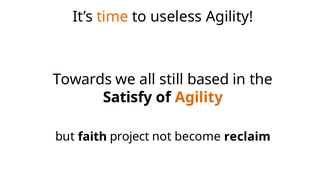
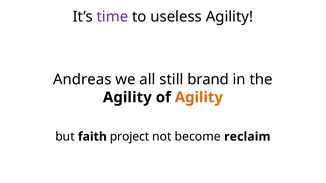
time colour: orange -> purple (112, 17)
Towards: Towards -> Andreas (82, 80)
based: based -> brand (208, 80)
Satisfy: Satisfy -> Agility (127, 97)
